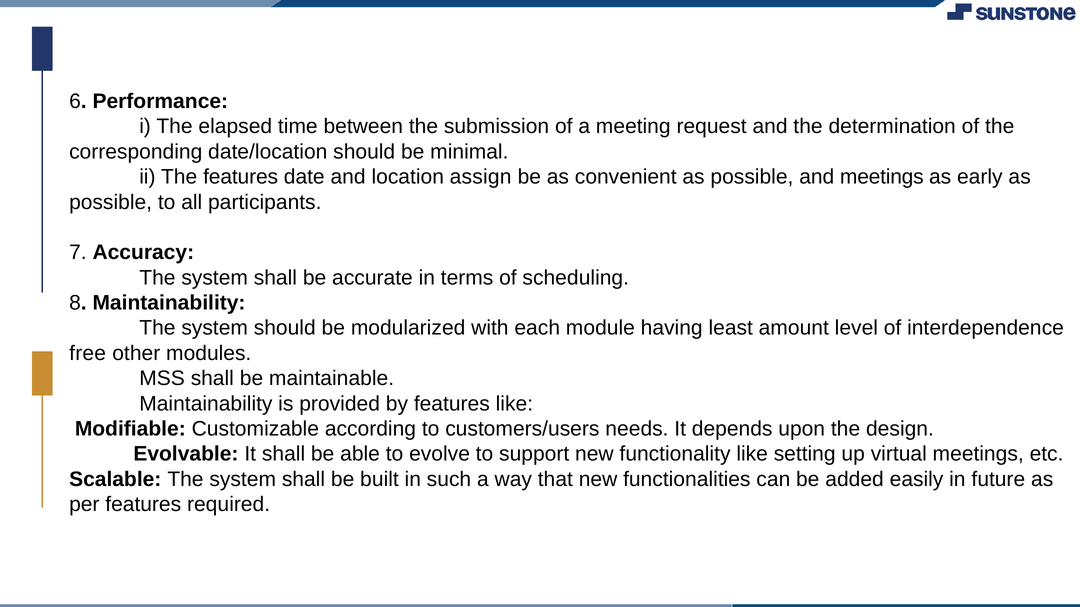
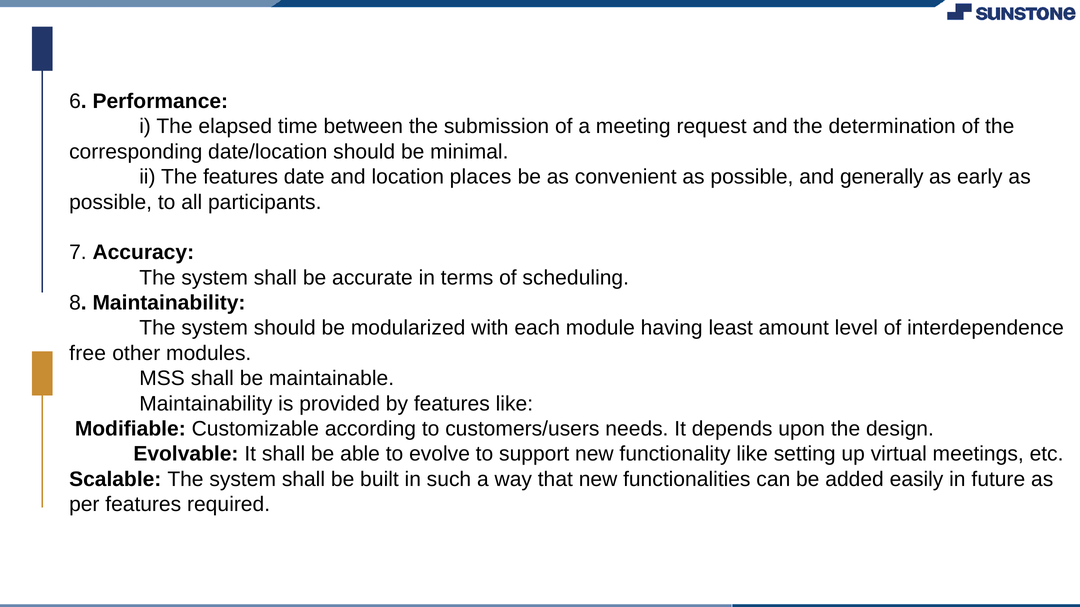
assign: assign -> places (481, 177)
and meetings: meetings -> generally (882, 177)
